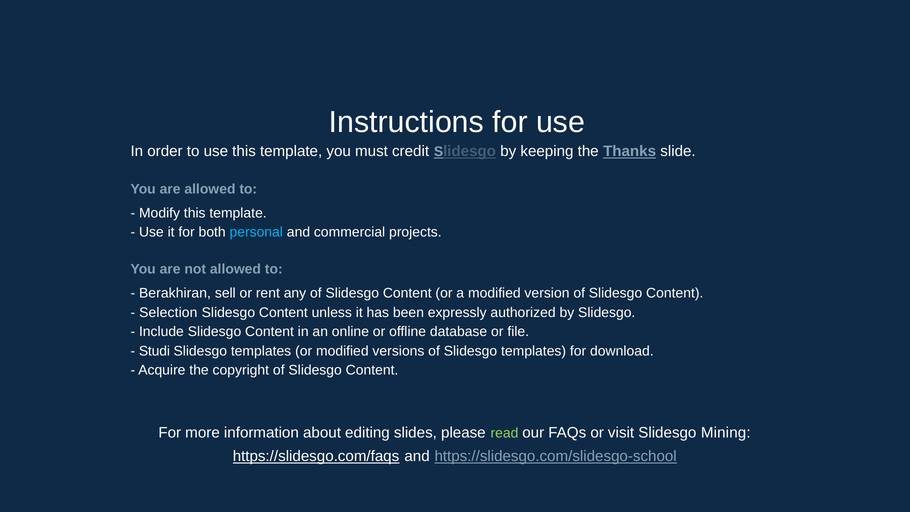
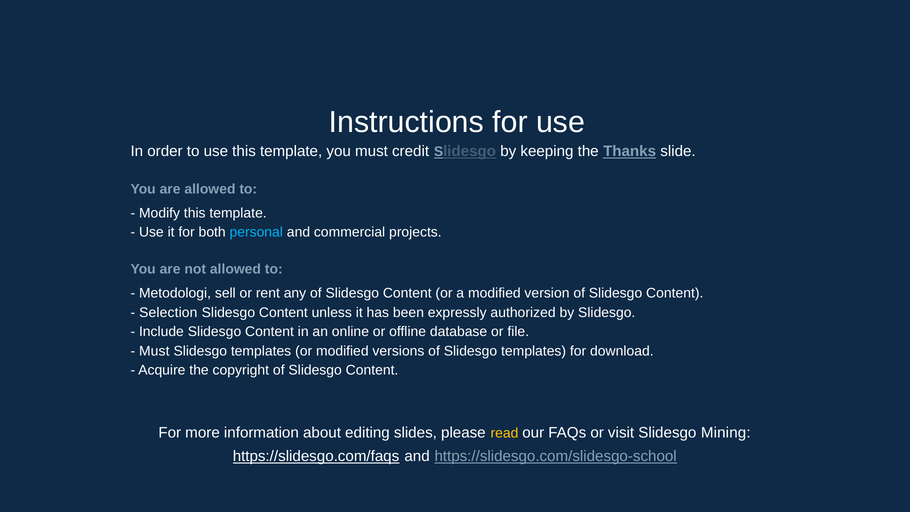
Berakhiran: Berakhiran -> Metodologi (175, 293)
Studi: Studi -> Must (154, 351)
read colour: light green -> yellow (504, 433)
